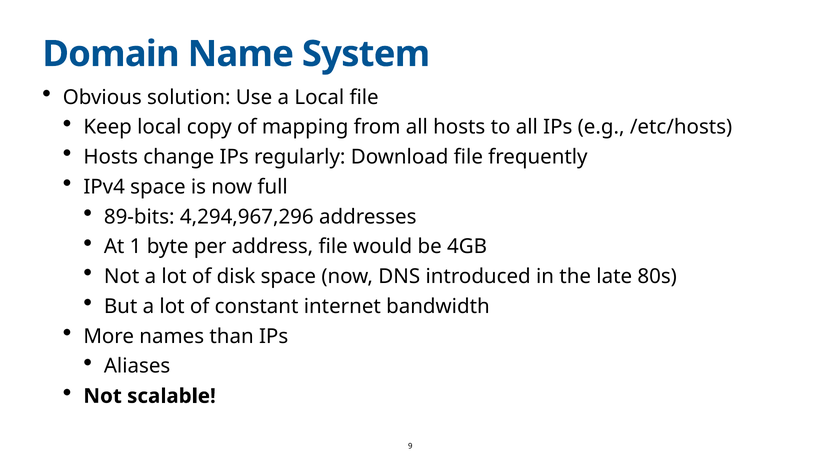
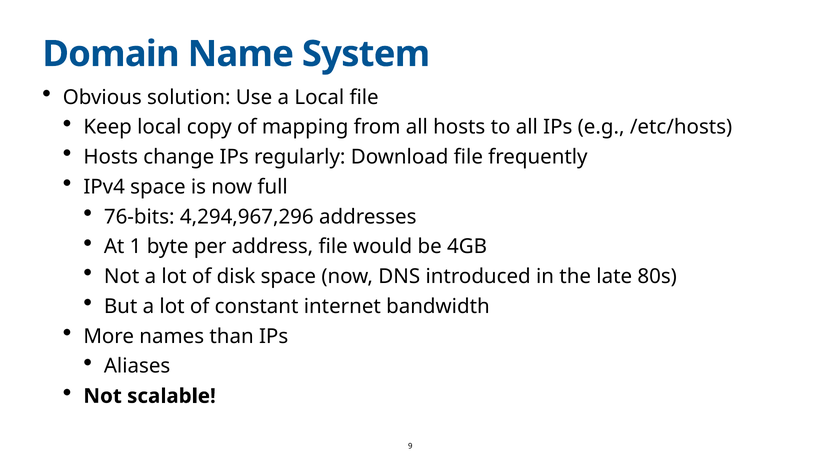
89-bits: 89-bits -> 76-bits (139, 217)
